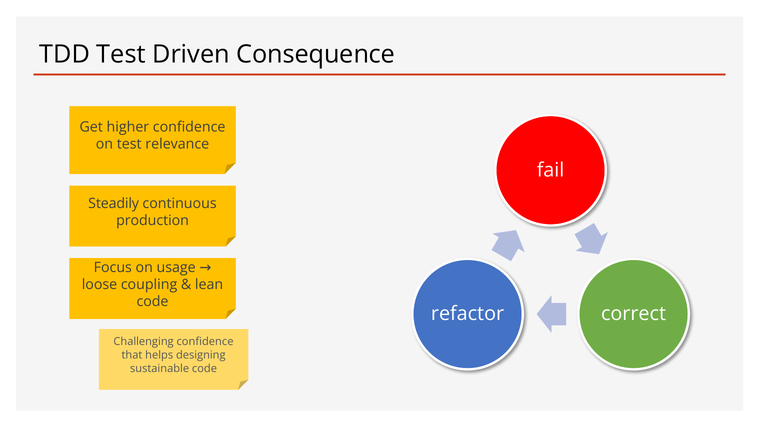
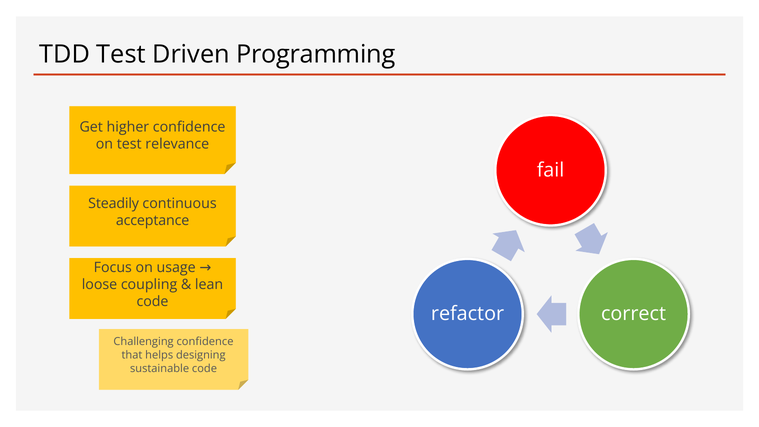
Consequence: Consequence -> Programming (316, 54)
production: production -> acceptance (153, 220)
